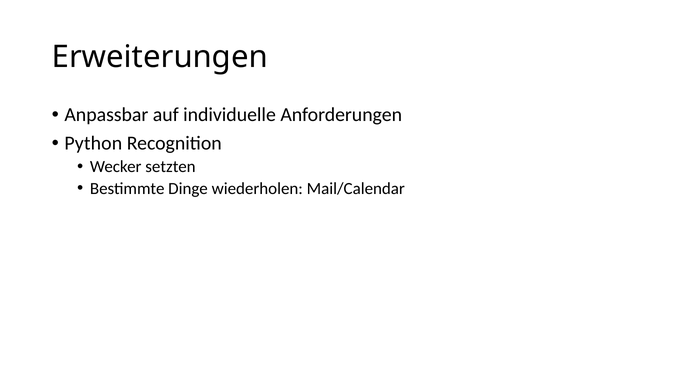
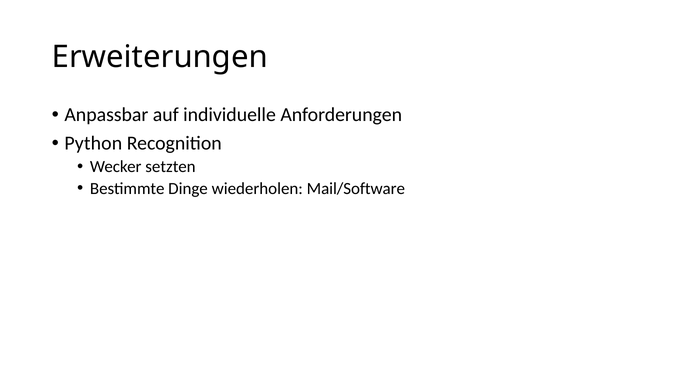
Mail/Calendar: Mail/Calendar -> Mail/Software (356, 189)
